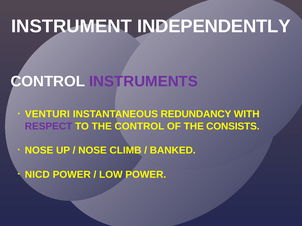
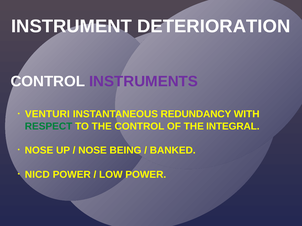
INDEPENDENTLY: INDEPENDENTLY -> DETERIORATION (214, 26)
RESPECT colour: purple -> green (49, 127)
CONSISTS: CONSISTS -> INTEGRAL (233, 127)
CLIMB: CLIMB -> BEING (125, 151)
